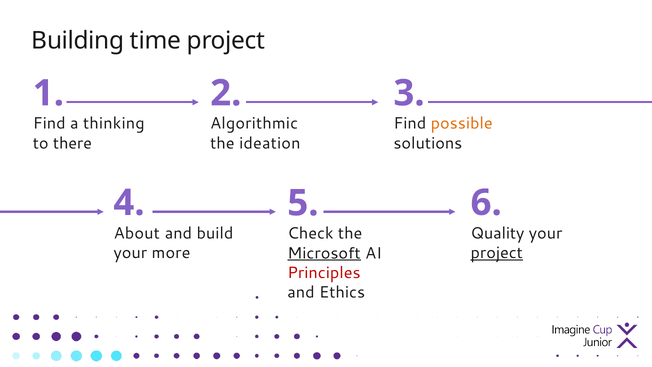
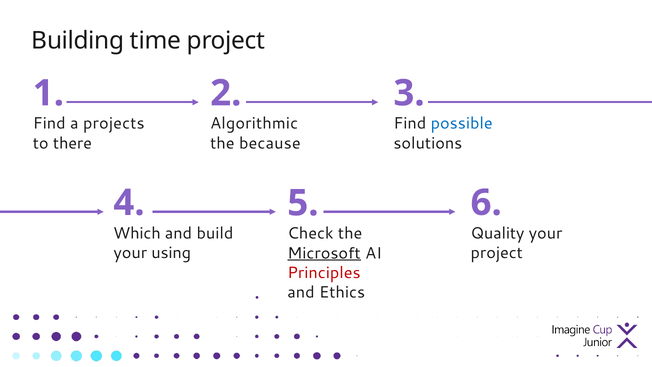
thinking: thinking -> projects (114, 124)
possible colour: orange -> blue (462, 124)
ideation: ideation -> because (270, 143)
About: About -> Which (137, 233)
more: more -> using (171, 253)
project underline: present -> none (497, 253)
